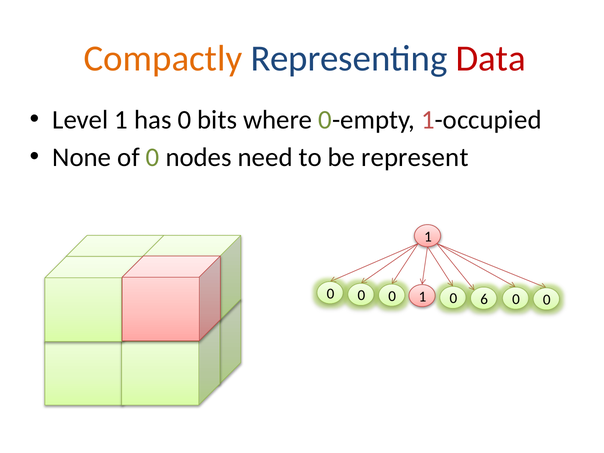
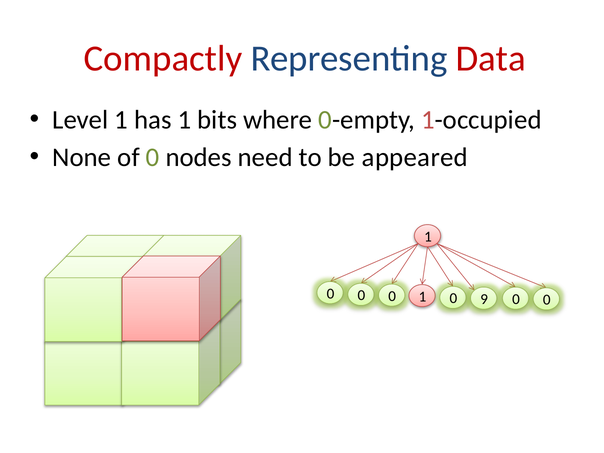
Compactly colour: orange -> red (163, 58)
has 0: 0 -> 1 (184, 120)
represent: represent -> appeared (415, 157)
6: 6 -> 9 (484, 299)
